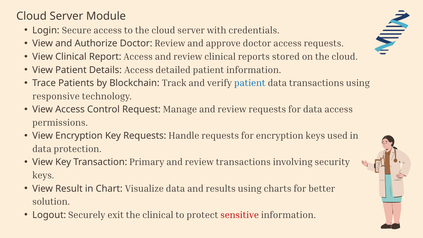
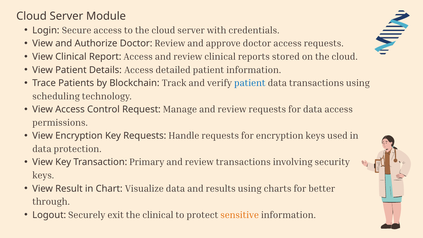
responsive: responsive -> scheduling (56, 96)
solution: solution -> through (51, 202)
sensitive colour: red -> orange (240, 215)
